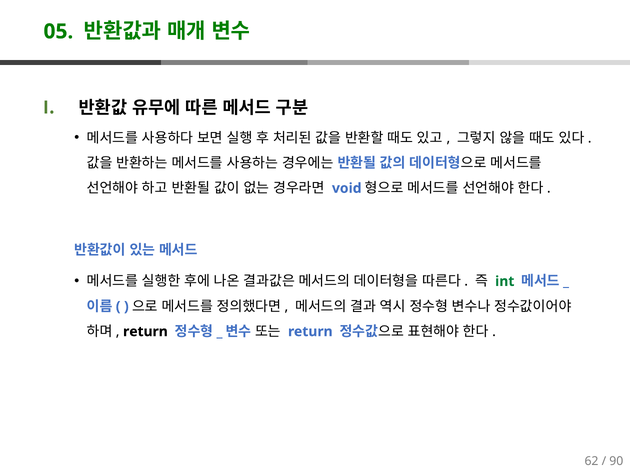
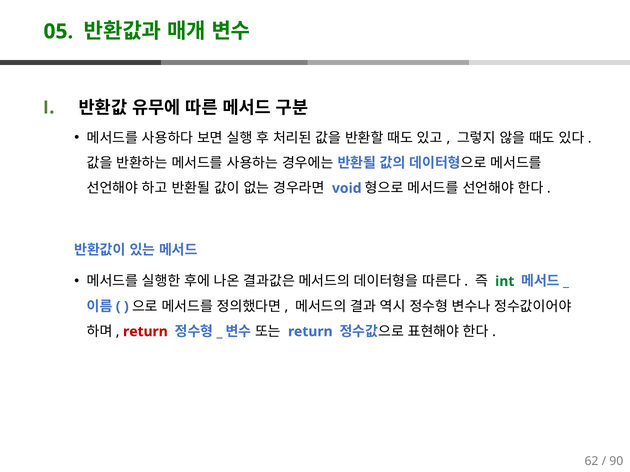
return colour: black -> red (145, 332)
